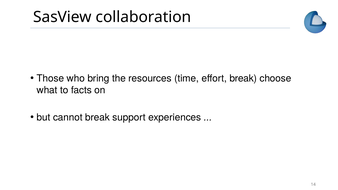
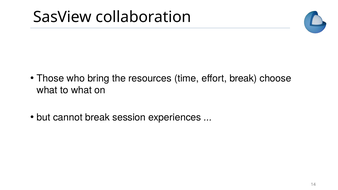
to facts: facts -> what (81, 90)
support: support -> session (129, 117)
